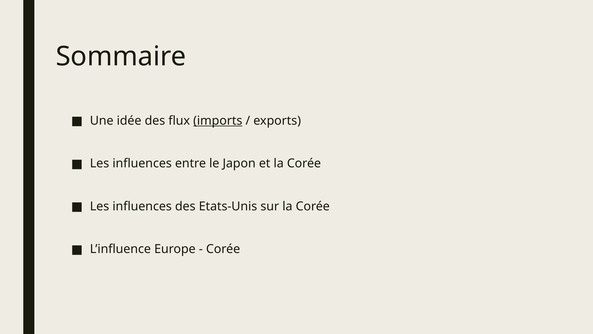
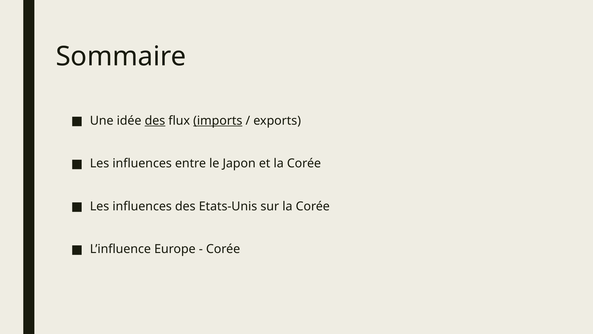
des underline: none -> present (155, 121)
